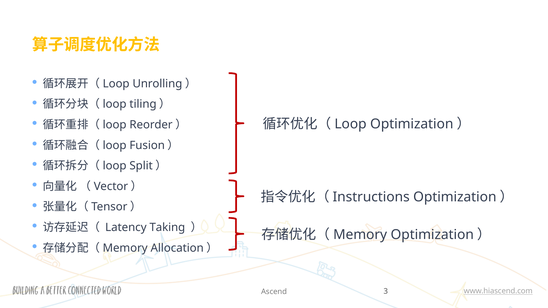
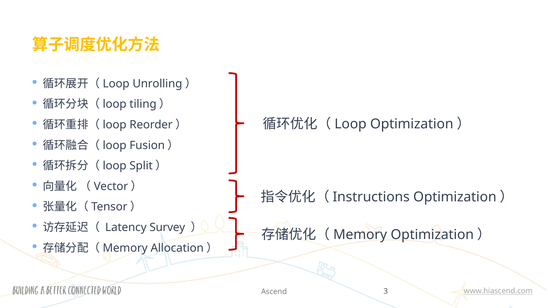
Taking: Taking -> Survey (167, 227)
